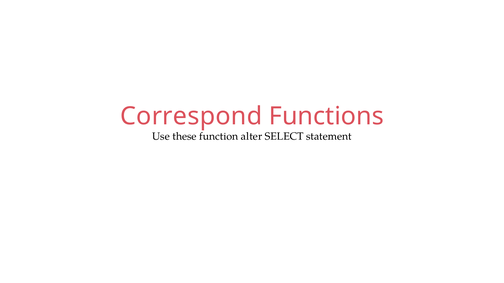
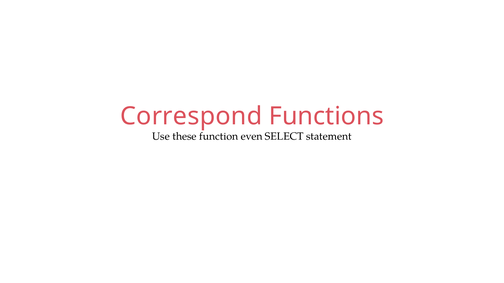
alter: alter -> even (252, 137)
